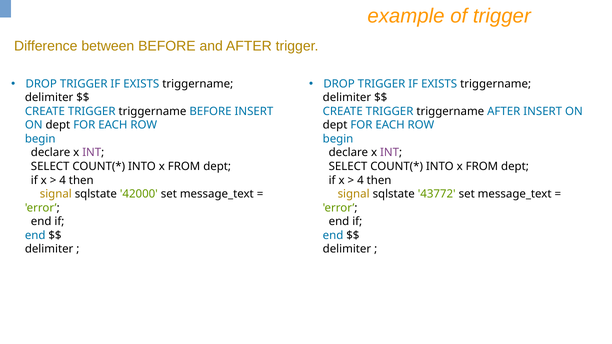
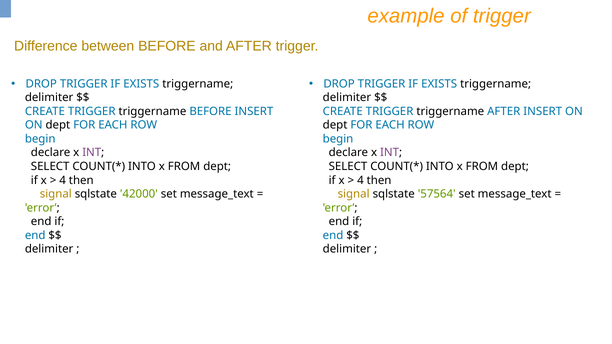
43772: 43772 -> 57564 (437, 194)
